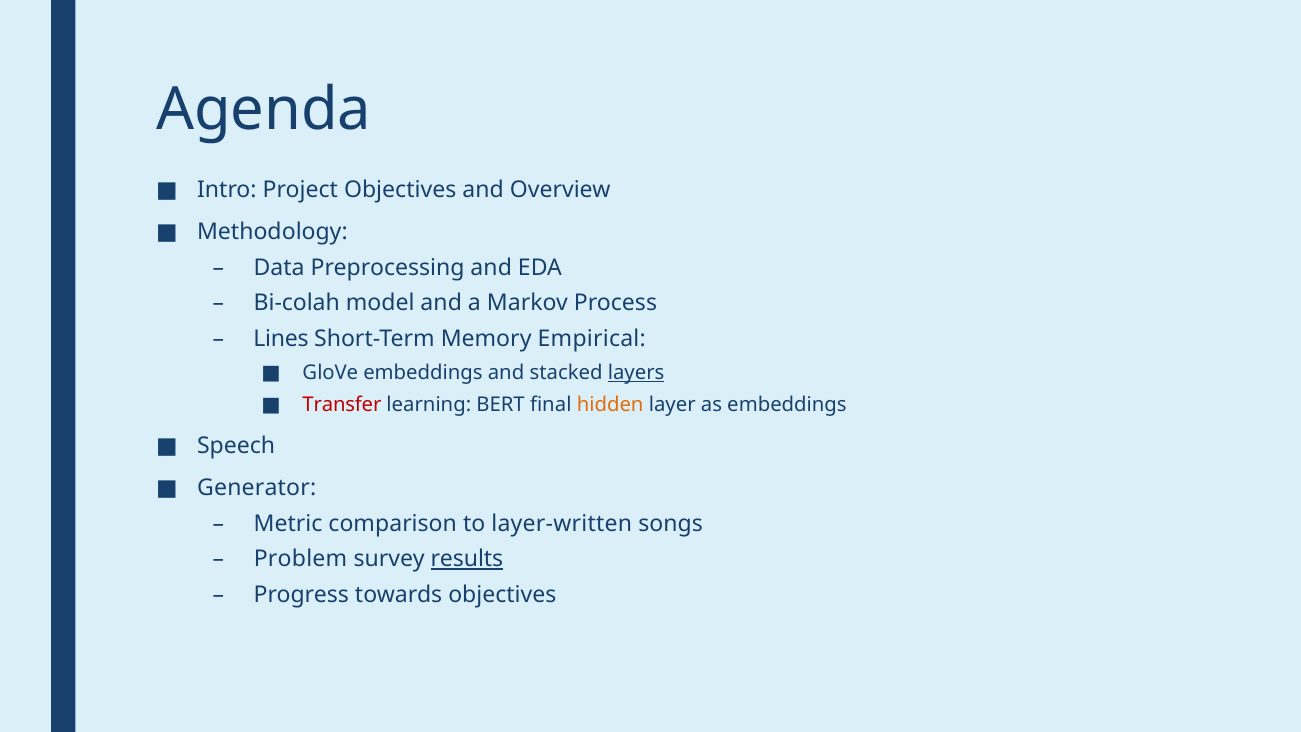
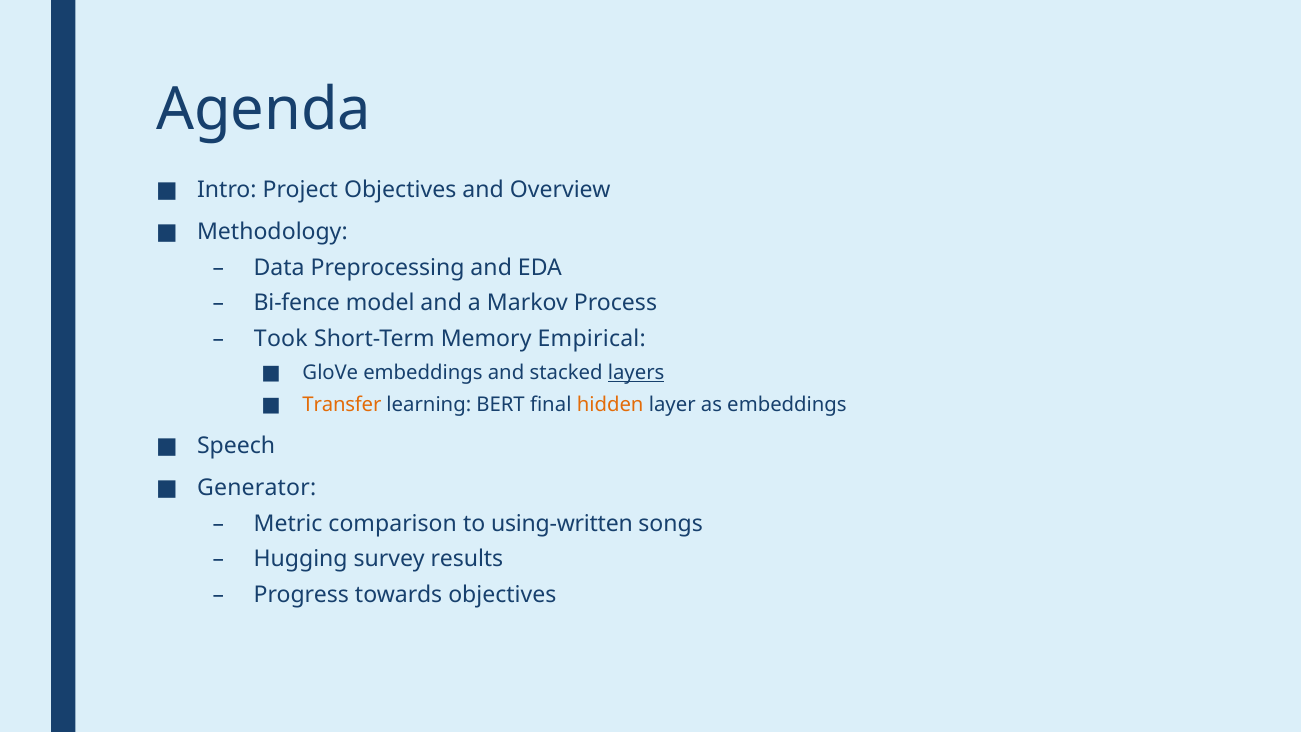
Bi-colah: Bi-colah -> Bi-fence (297, 303)
Lines: Lines -> Took (281, 338)
Transfer colour: red -> orange (342, 405)
layer-written: layer-written -> using-written (562, 523)
Problem: Problem -> Hugging (301, 559)
results underline: present -> none (467, 559)
